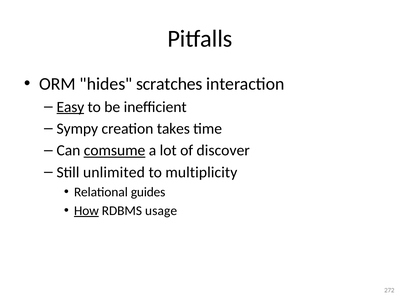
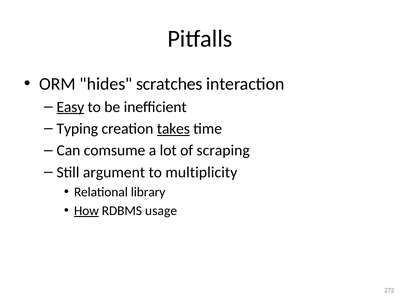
Sympy: Sympy -> Typing (77, 129)
takes underline: none -> present (173, 129)
comsume underline: present -> none (115, 150)
discover: discover -> scraping (223, 150)
unlimited: unlimited -> argument (114, 172)
guides: guides -> library (148, 192)
